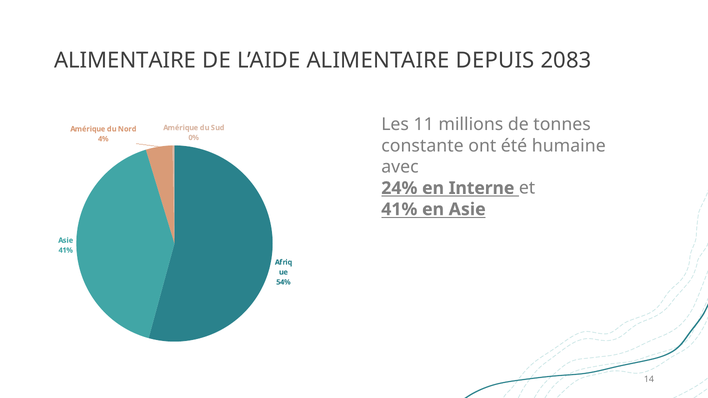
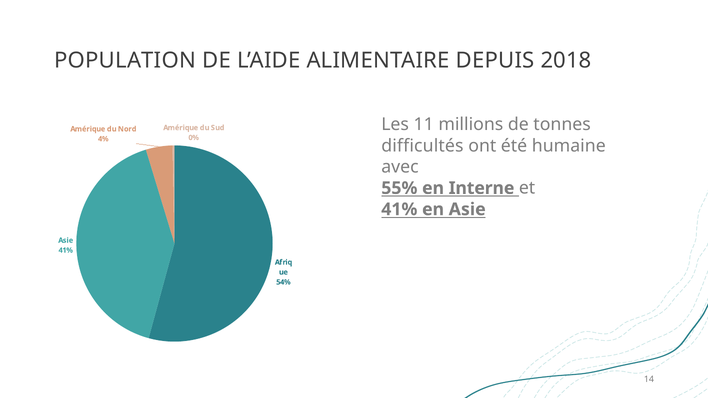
ALIMENTAIRE: ALIMENTAIRE -> POPULATION (125, 60)
2083: 2083 -> 2018 (566, 60)
constante: constante -> difficultés (422, 146)
24%: 24% -> 55% (399, 188)
